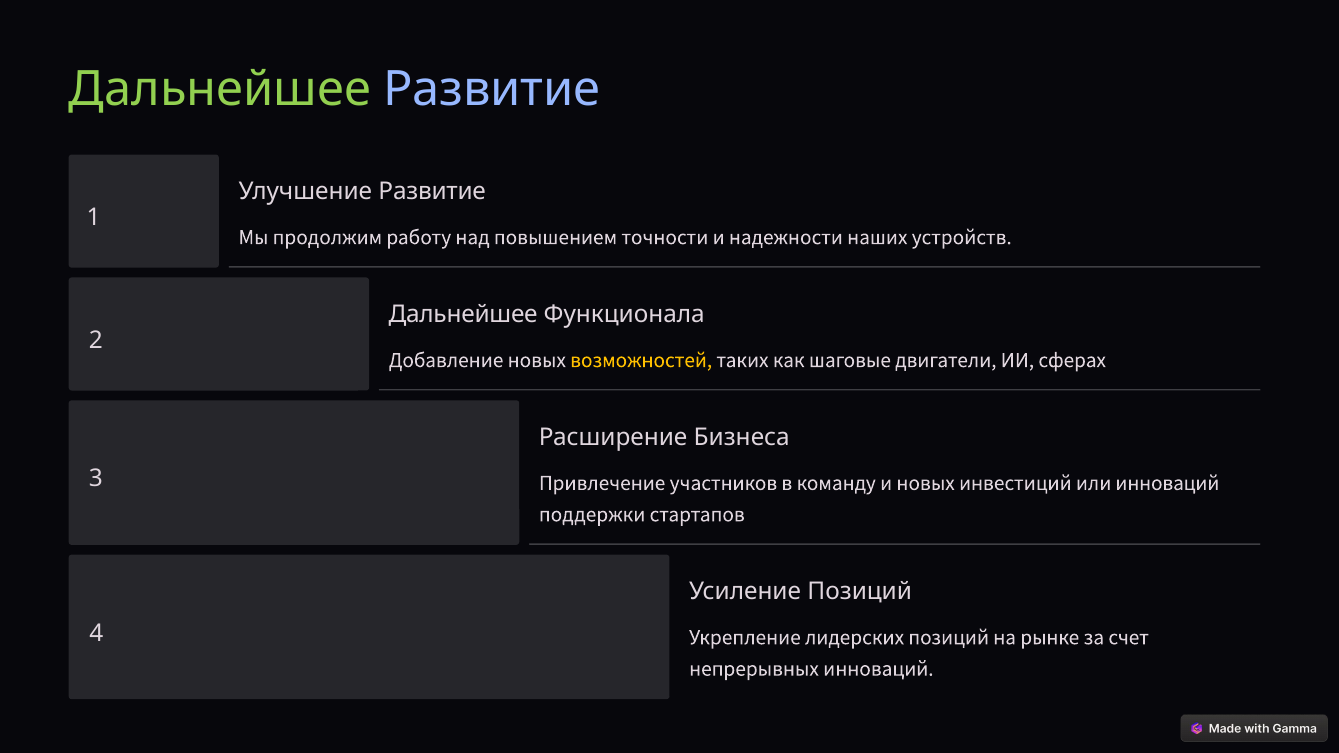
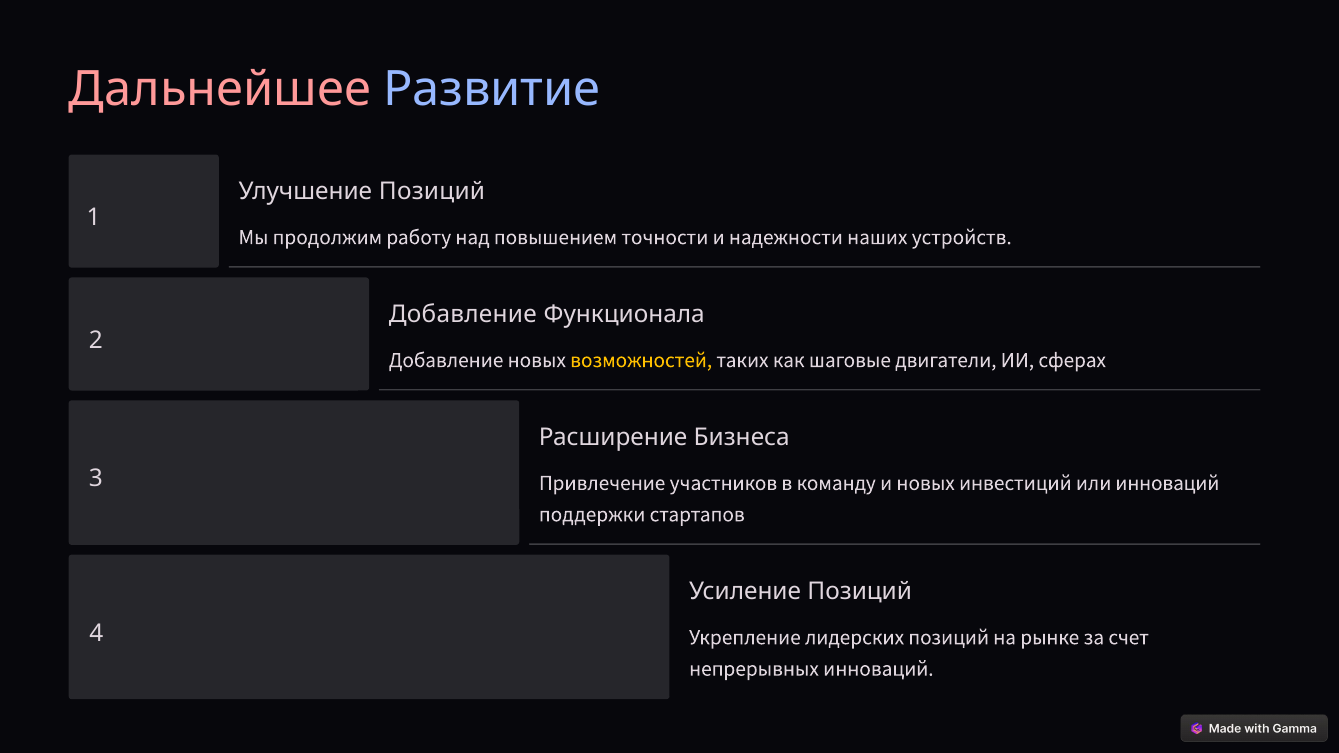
Дальнейшее colour: light green -> pink (220, 89)
Улучшение Развитие: Развитие -> Позиций (432, 192)
Дальнейшее: Дальнейшее -> Добавление (463, 314)
